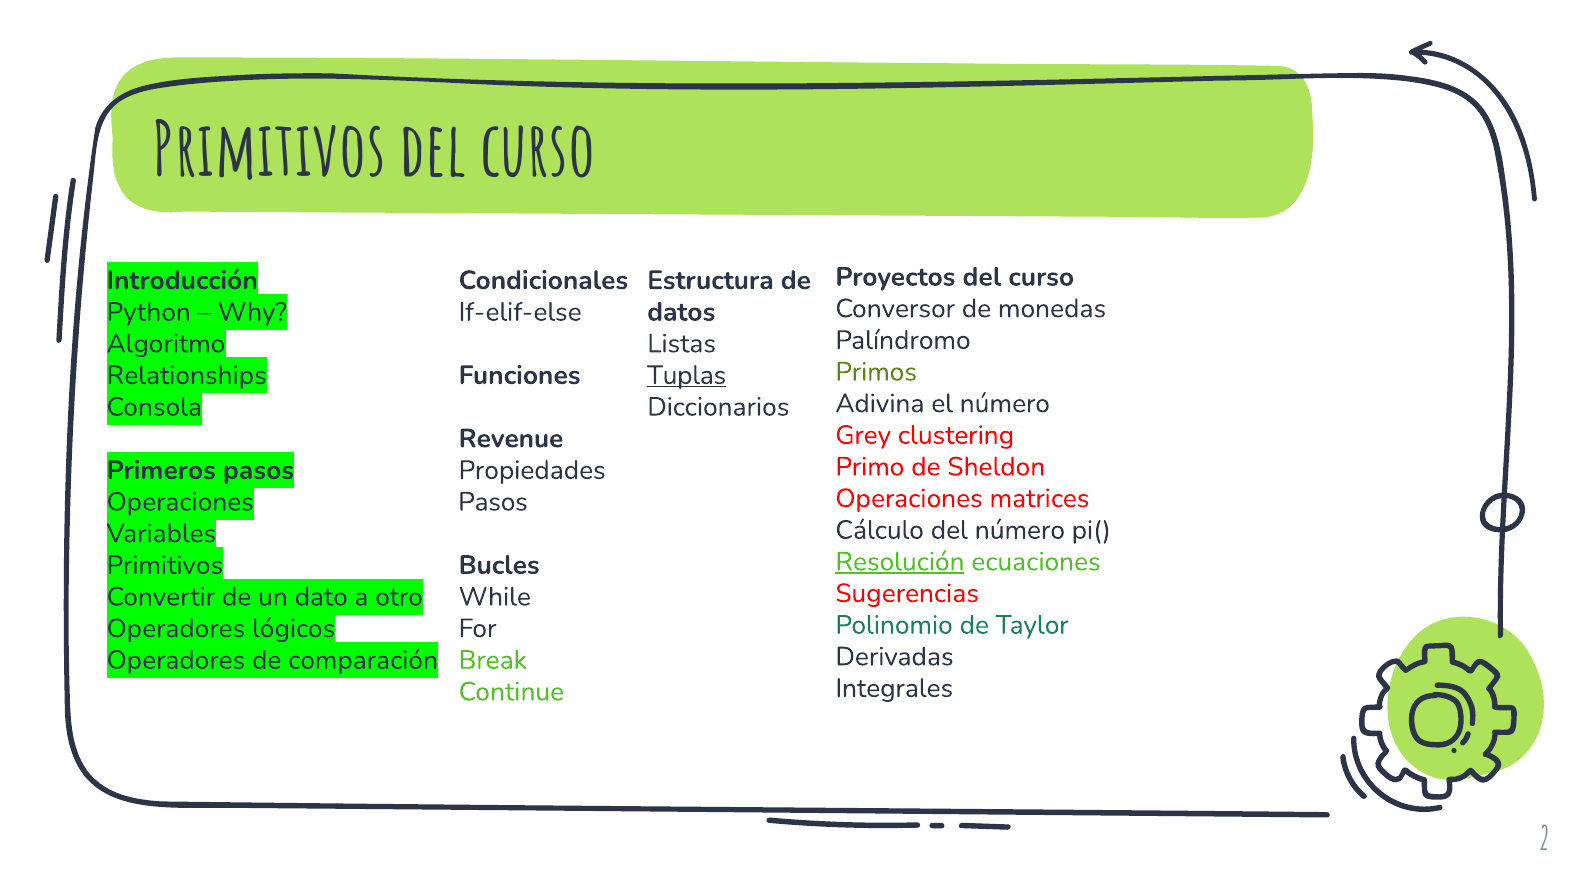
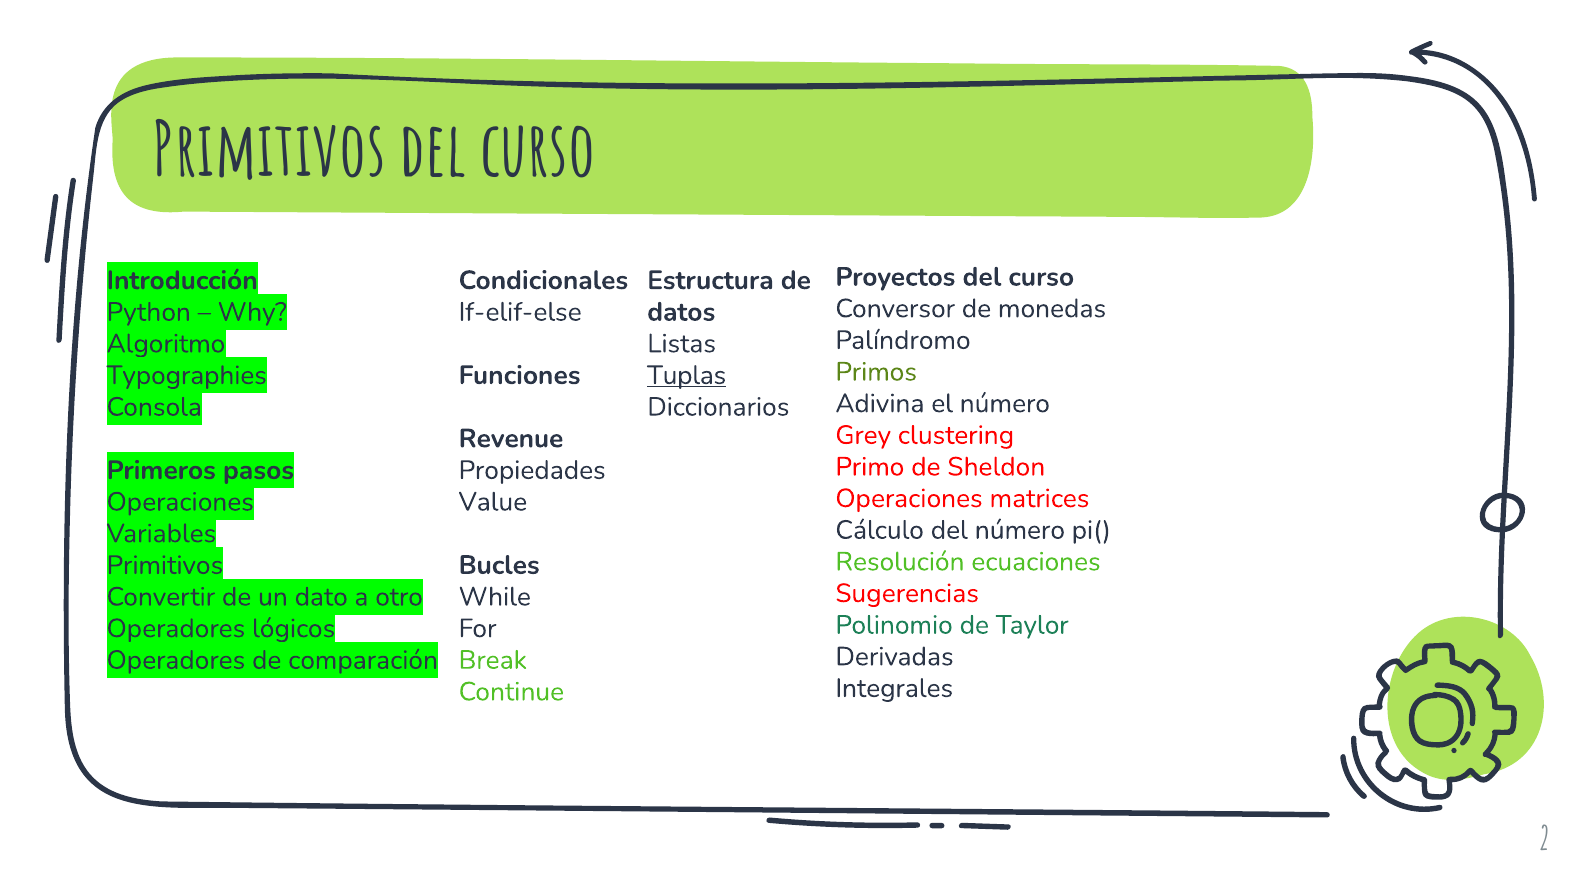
Relationships: Relationships -> Typographies (187, 376)
Pasos: Pasos -> Value (493, 502)
Resolución underline: present -> none (900, 562)
